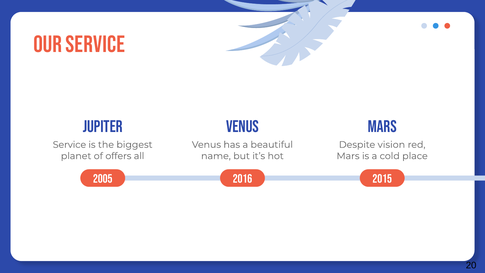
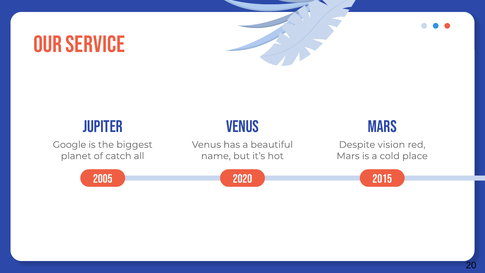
Service: Service -> Google (69, 145)
offers: offers -> catch (118, 156)
2016: 2016 -> 2020 (242, 179)
